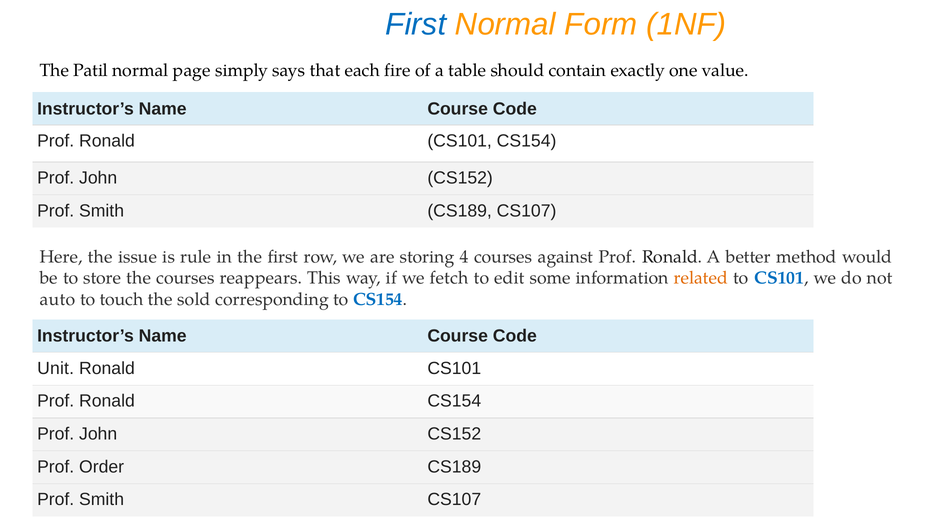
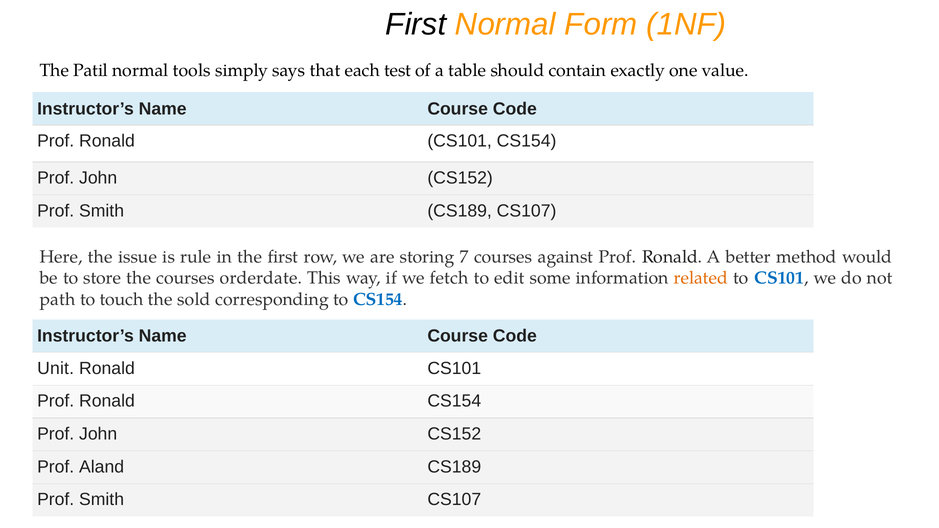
First colour: blue -> black (416, 24)
page: page -> tools (192, 70)
fire: fire -> test (398, 70)
4: 4 -> 7 (464, 257)
reappears: reappears -> orderdate (261, 278)
auto: auto -> path (58, 299)
Order: Order -> Aland (102, 467)
